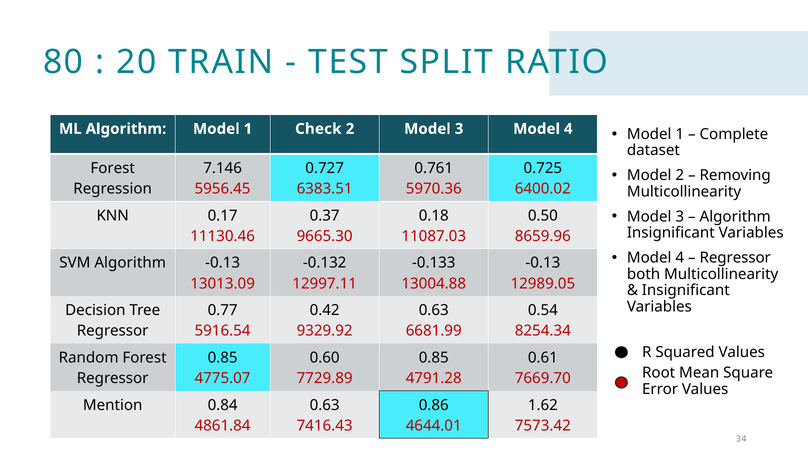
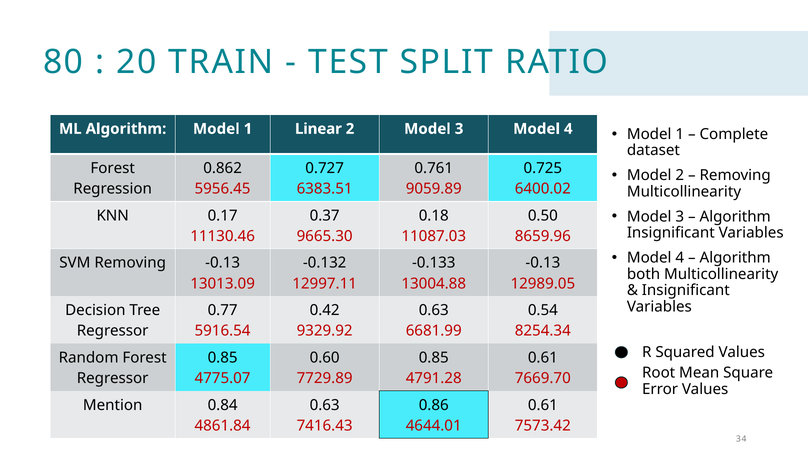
Check: Check -> Linear (318, 129)
7.146: 7.146 -> 0.862 (223, 168)
5970.36: 5970.36 -> 9059.89 (434, 189)
Regressor: Regressor -> Algorithm (735, 257)
SVM Algorithm: Algorithm -> Removing (130, 263)
1.62: 1.62 -> 0.61 (543, 405)
